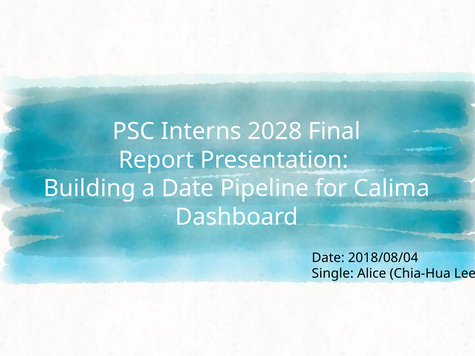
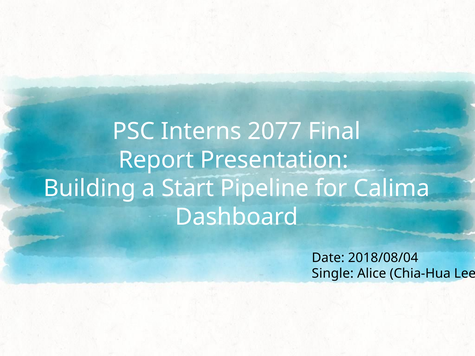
2028: 2028 -> 2077 (275, 132)
a Date: Date -> Start (188, 189)
